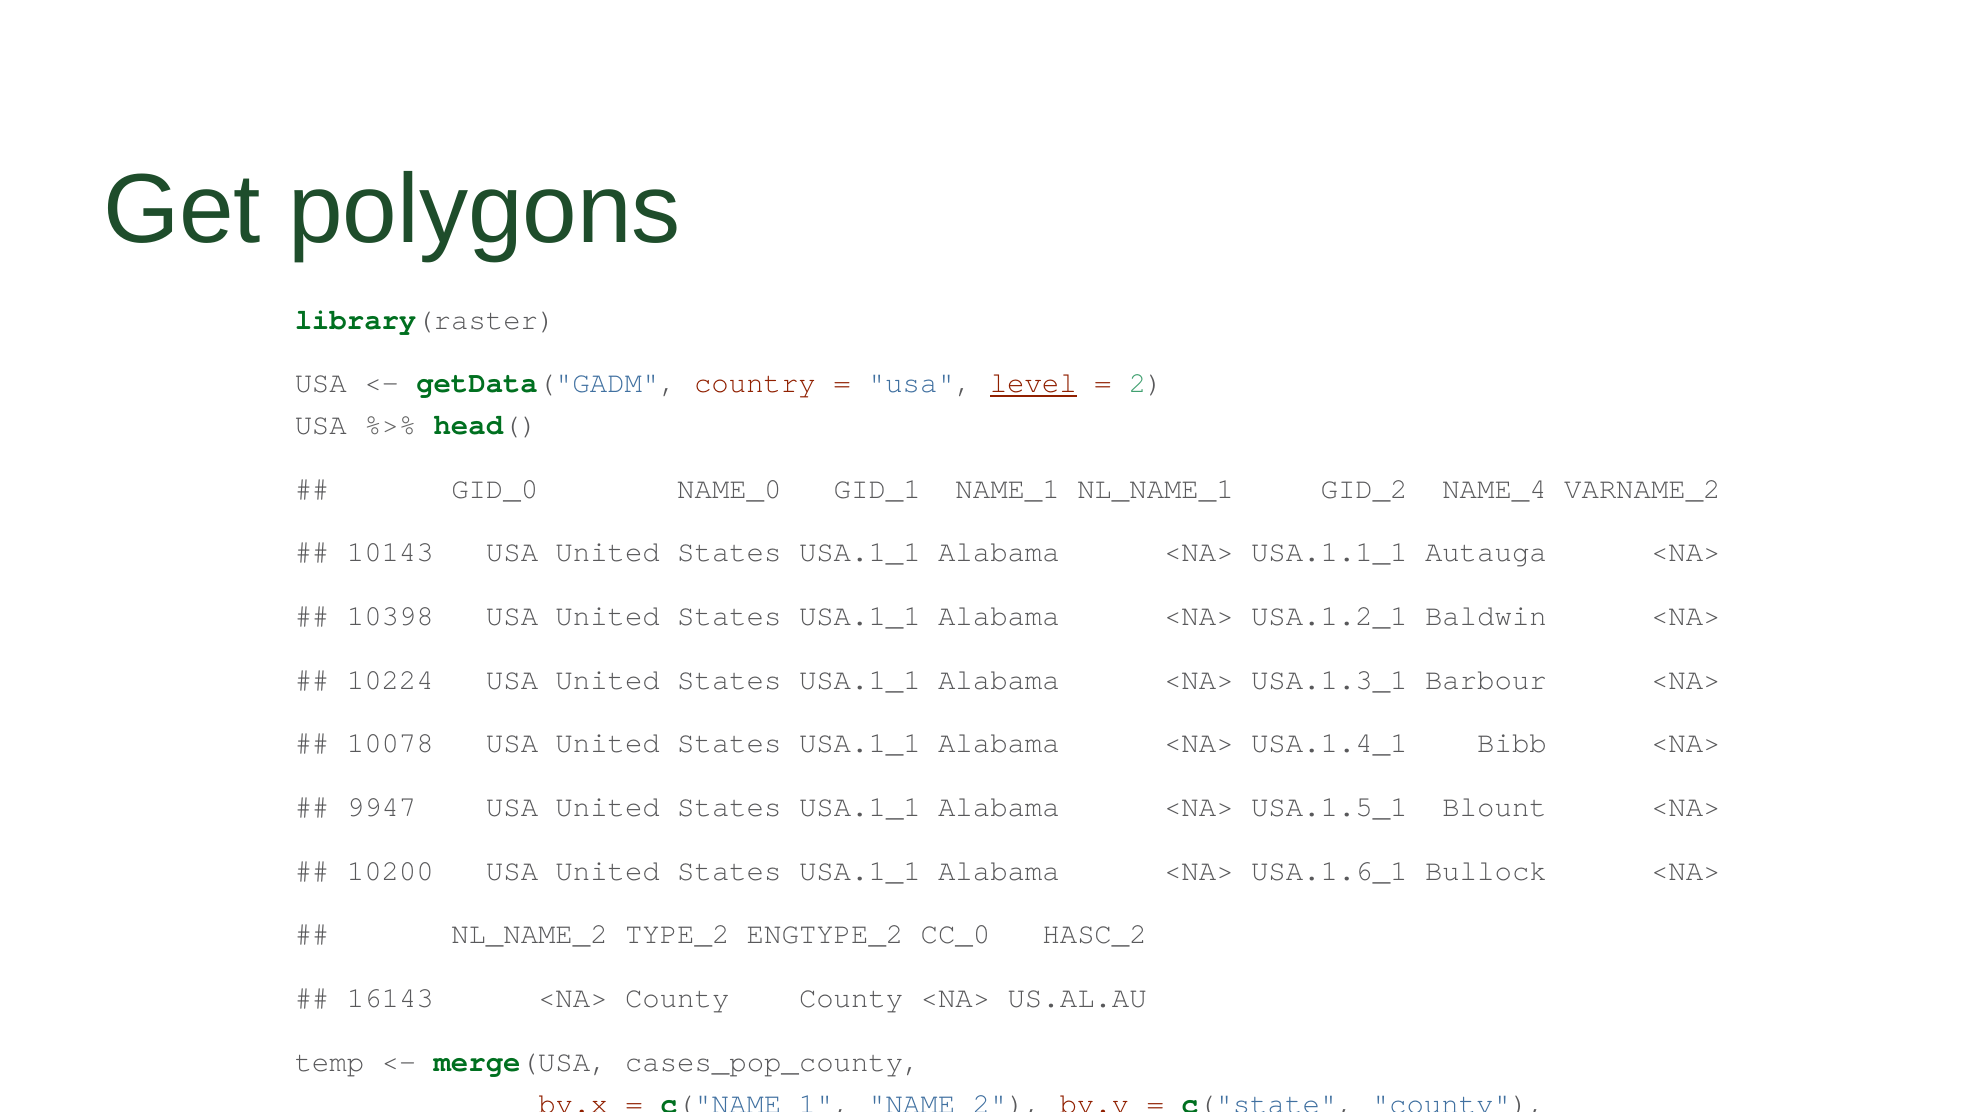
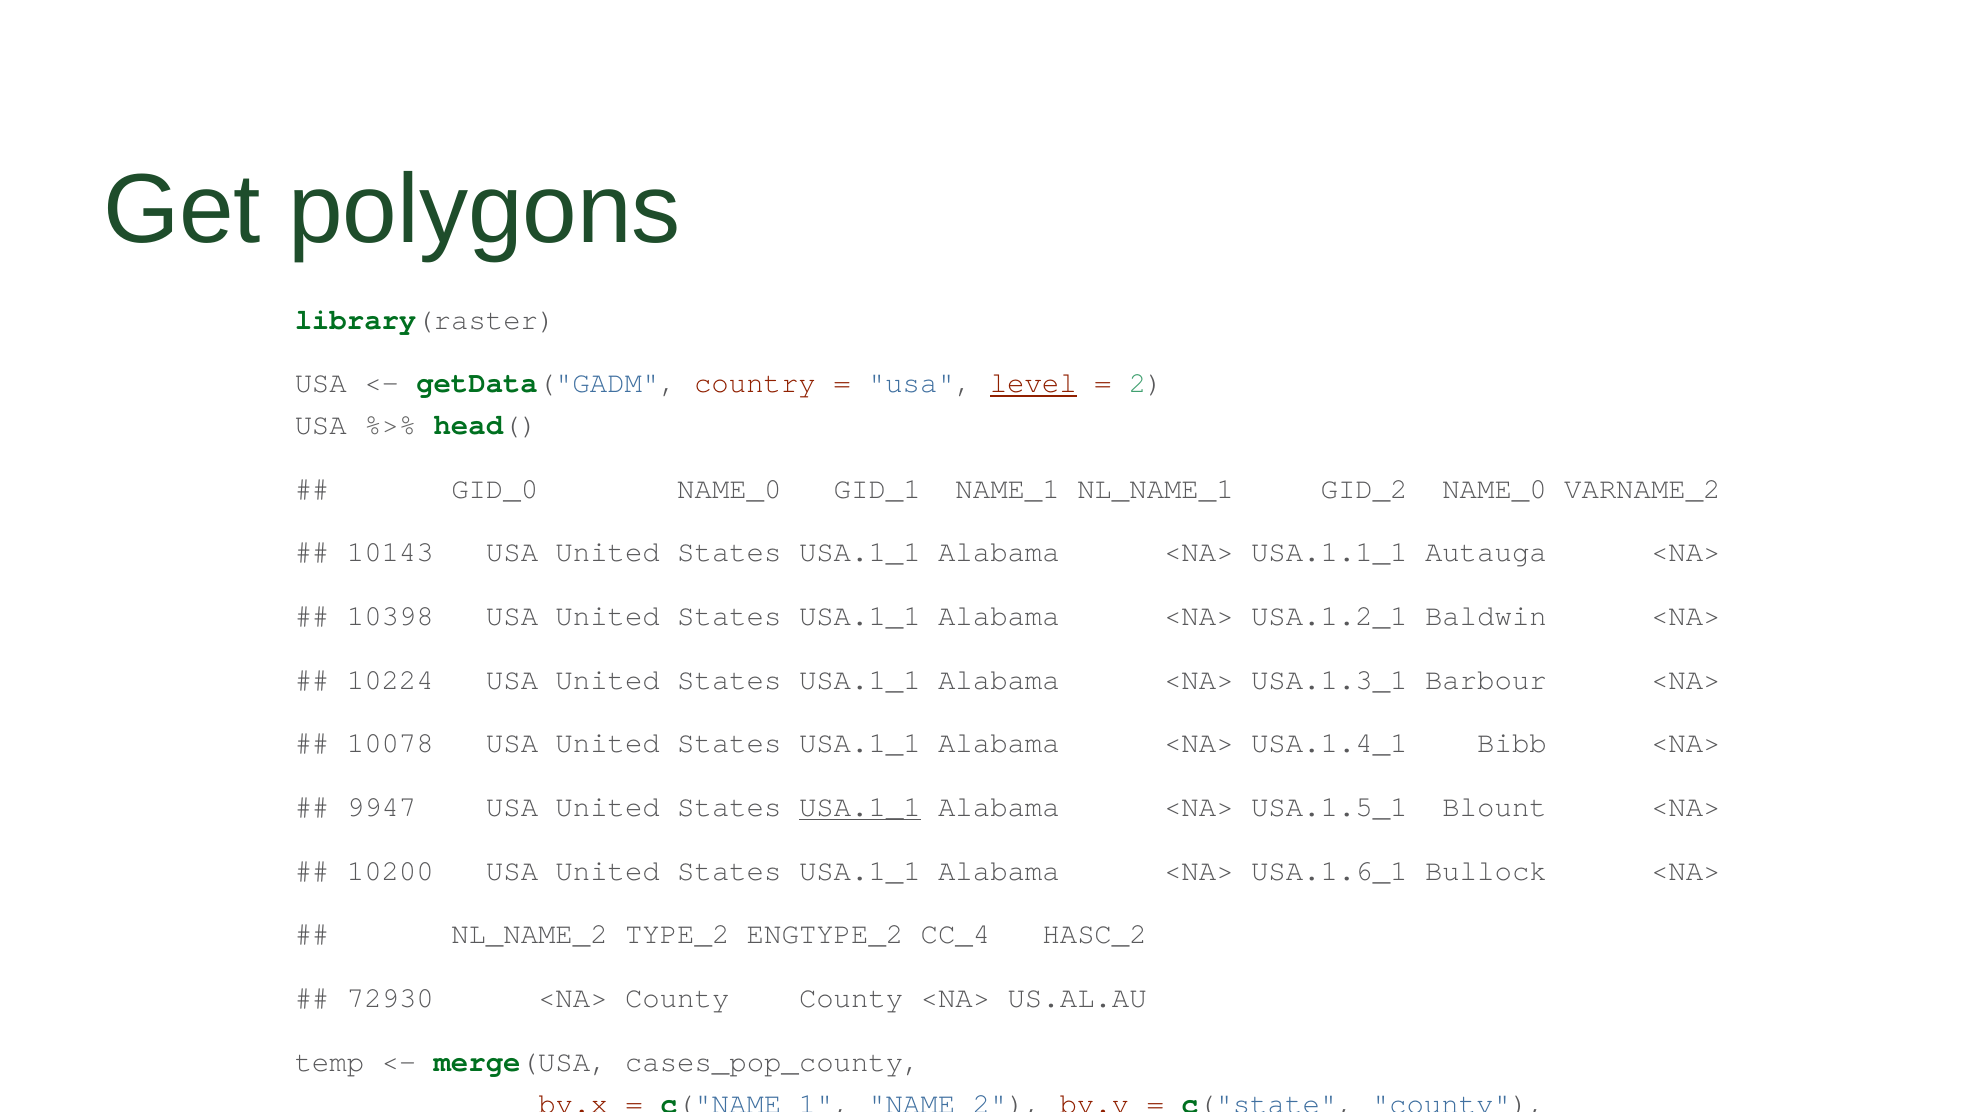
GID_2 NAME_4: NAME_4 -> NAME_0 (1495, 489)
USA.1_1 underline: none -> present (860, 807)
CC_0: CC_0 -> CC_4 (955, 935)
16143: 16143 -> 72930 (390, 999)
